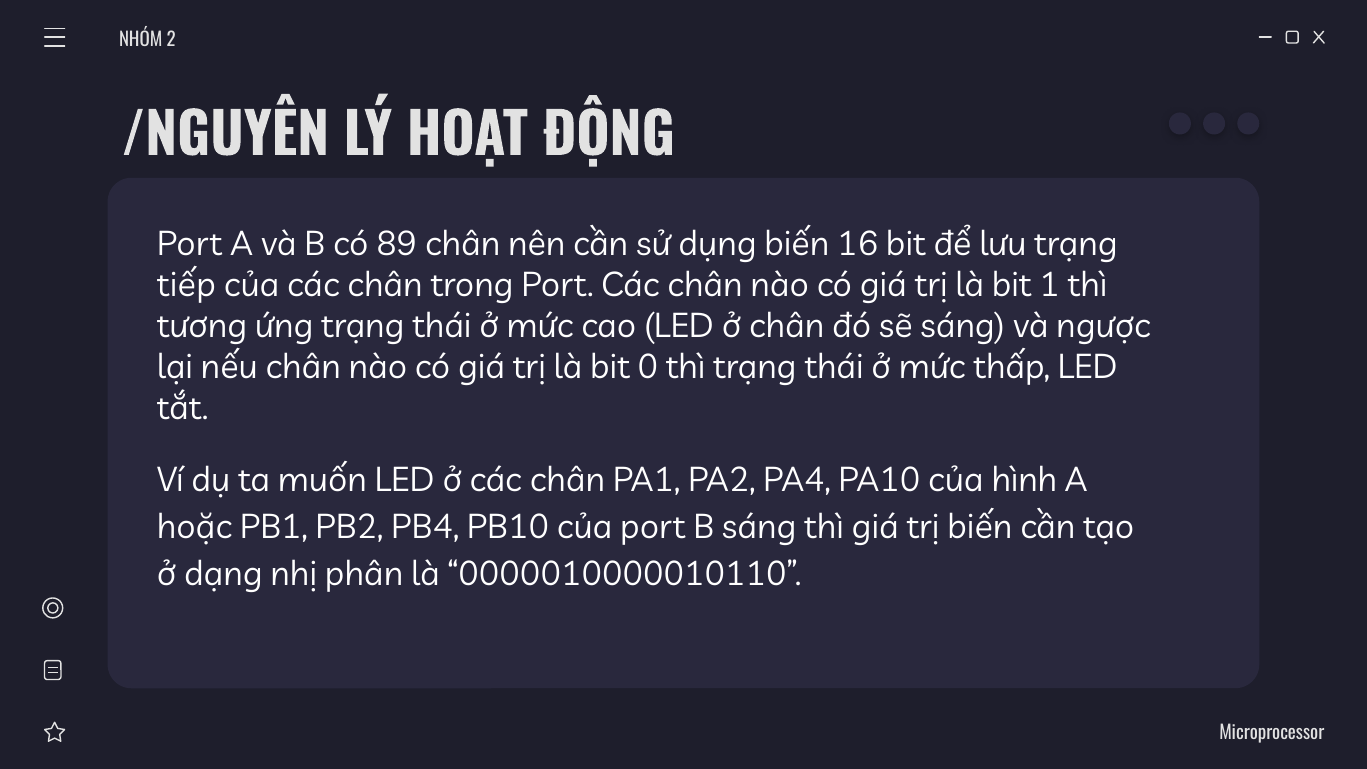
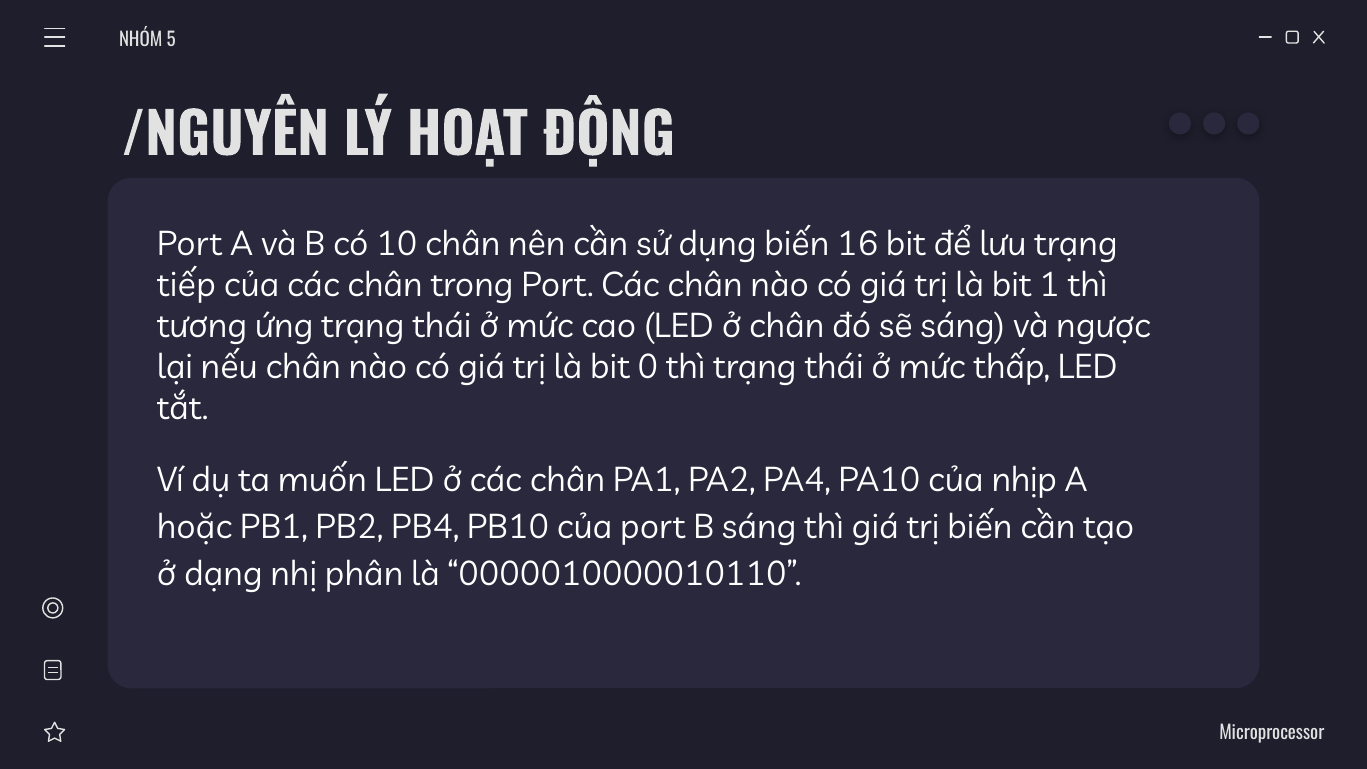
2: 2 -> 5 (171, 40)
89: 89 -> 10 (397, 244)
hình: hình -> nhịp (1024, 480)
